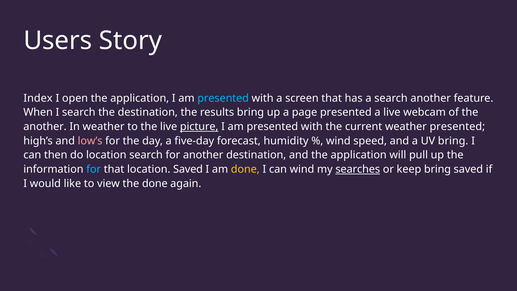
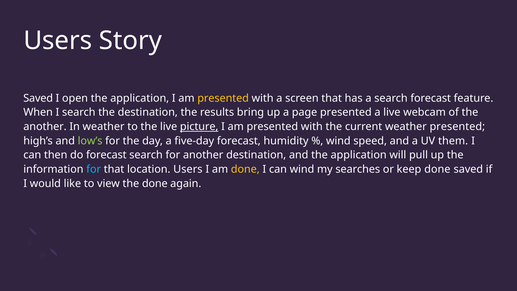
Index: Index -> Saved (38, 98)
presented colour: light blue -> yellow (223, 98)
search another: another -> forecast (431, 98)
low’s colour: pink -> light green (90, 141)
UV bring: bring -> them (453, 141)
do location: location -> forecast (106, 155)
location Saved: Saved -> Users (188, 169)
searches underline: present -> none (358, 169)
keep bring: bring -> done (437, 169)
